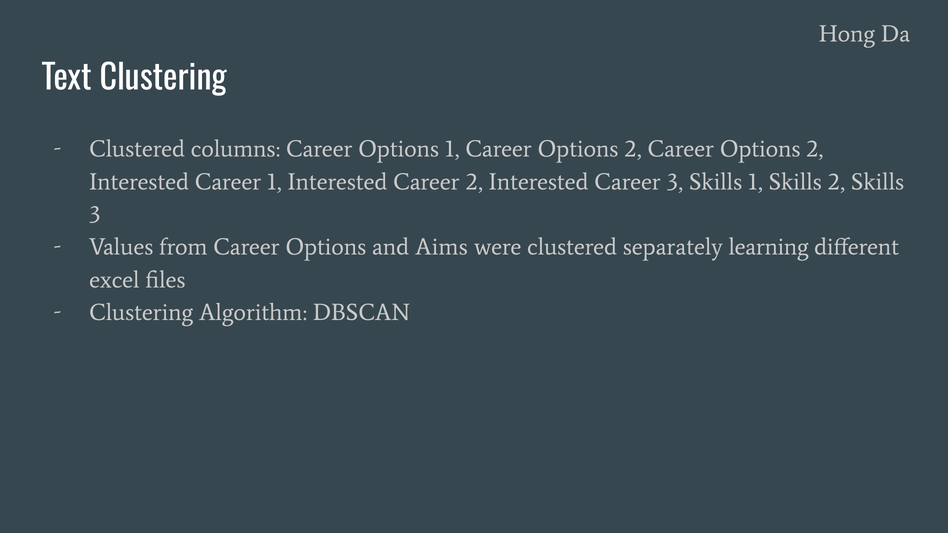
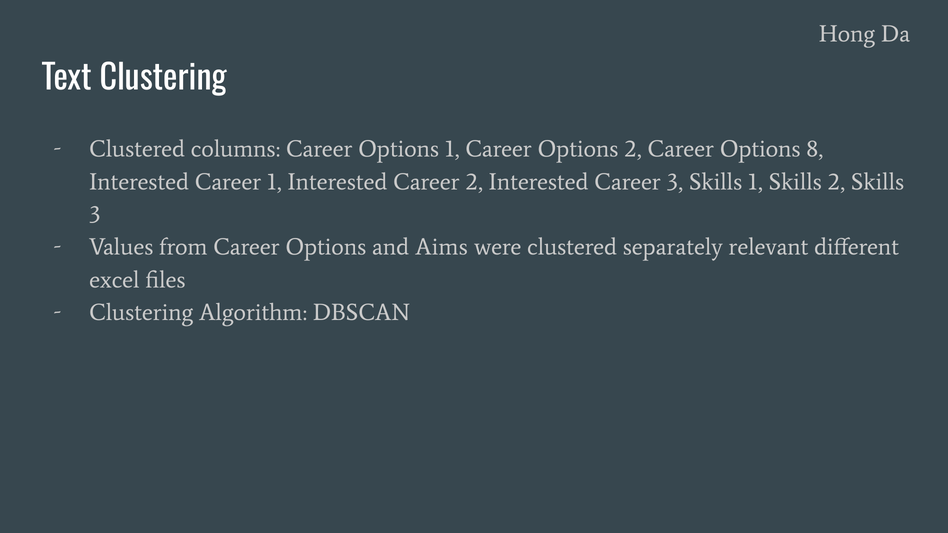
2 Career Options 2: 2 -> 8 (815, 149)
learning: learning -> relevant (768, 247)
